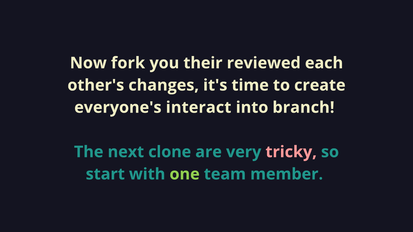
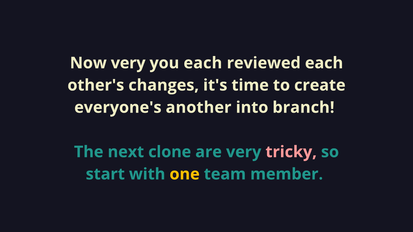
Now fork: fork -> very (128, 63)
you their: their -> each (203, 63)
interact: interact -> another (199, 108)
one colour: light green -> yellow (185, 174)
